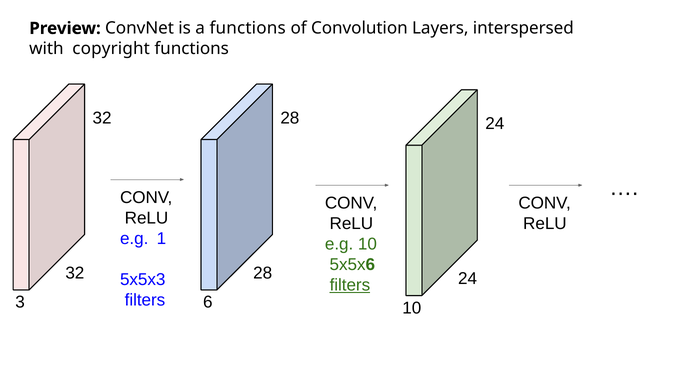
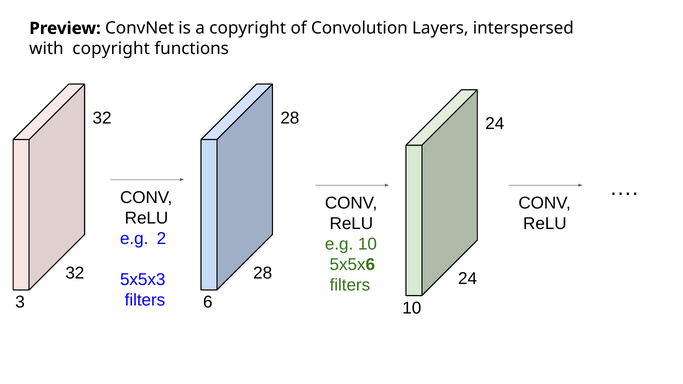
a functions: functions -> copyright (248, 28)
1: 1 -> 2 (161, 239)
filters underline: present -> none (350, 285)
